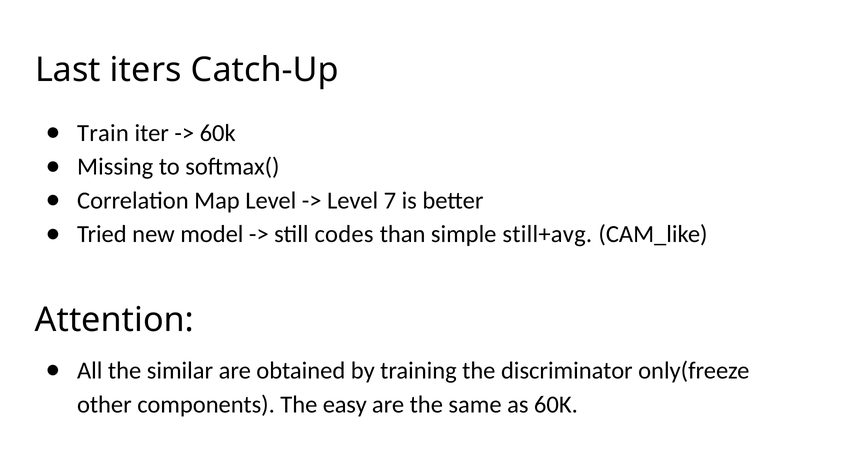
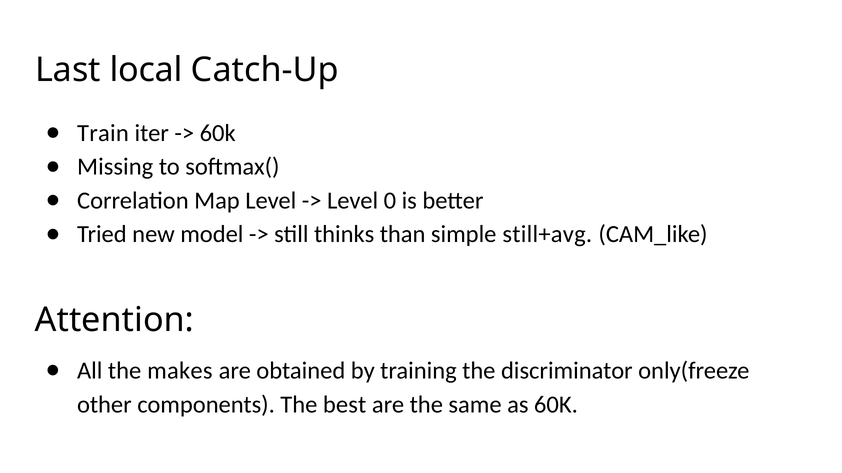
iters: iters -> local (146, 70)
7: 7 -> 0 (390, 201)
codes: codes -> thinks (344, 235)
similar: similar -> makes (180, 371)
easy: easy -> best (345, 405)
